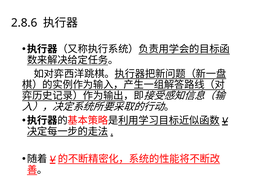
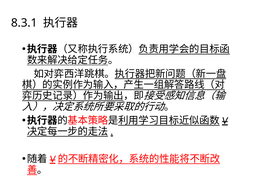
2.8.6: 2.8.6 -> 8.3.1 (24, 23)
